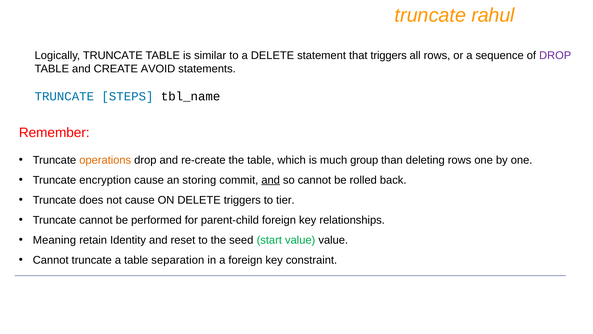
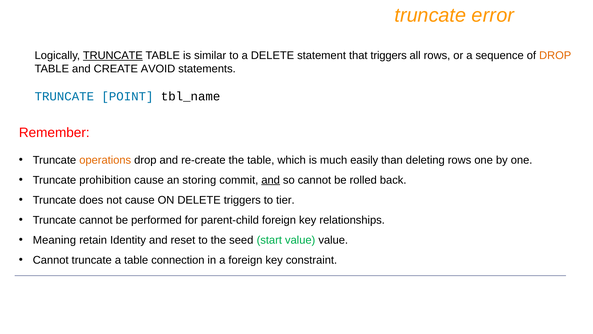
rahul: rahul -> error (493, 15)
TRUNCATE underline: none -> present (113, 55)
DROP colour: purple -> orange (555, 55)
STEPS: STEPS -> POINT (127, 96)
group: group -> easily (364, 160)
encryption: encryption -> prohibition (105, 180)
separation: separation -> connection (178, 260)
